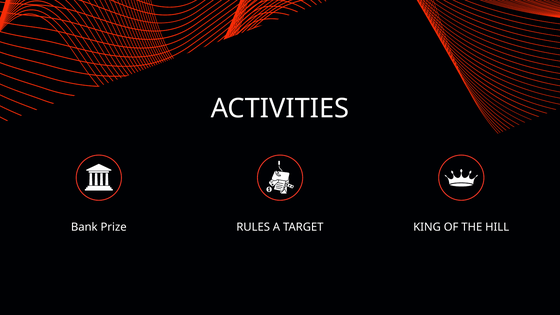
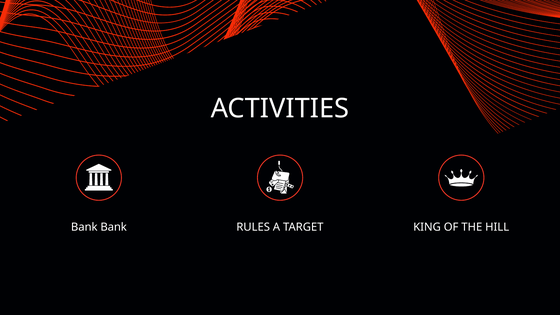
Bank Prize: Prize -> Bank (114, 227)
